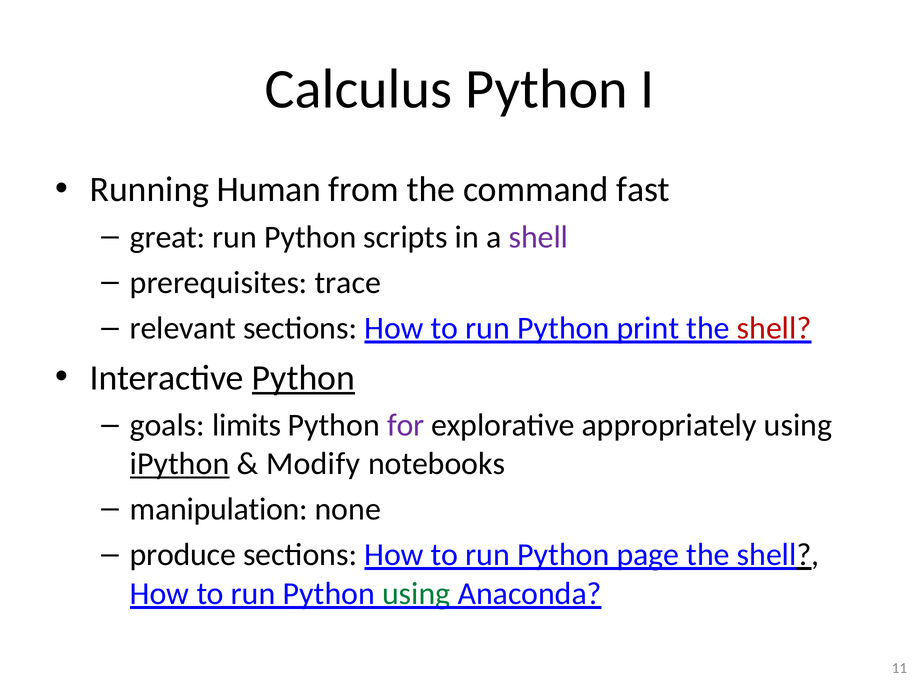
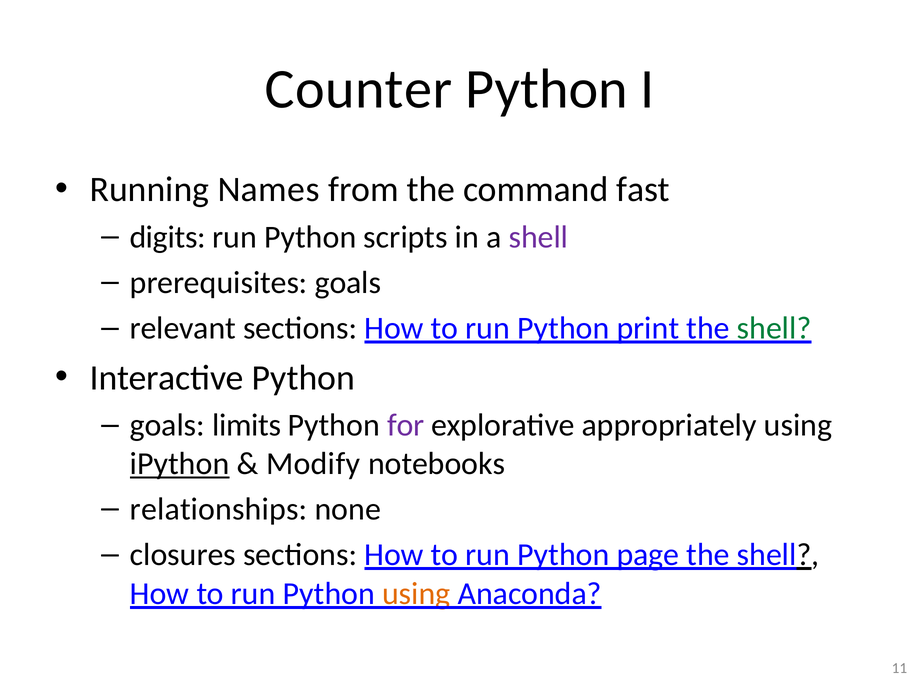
Calculus: Calculus -> Counter (358, 89)
Human: Human -> Names (269, 190)
great: great -> digits (168, 237)
prerequisites trace: trace -> goals (348, 283)
shell colour: red -> green (774, 328)
Python underline: present -> none (303, 378)
manipulation: manipulation -> relationships (219, 509)
produce: produce -> closures (183, 555)
using colour: green -> orange (416, 594)
